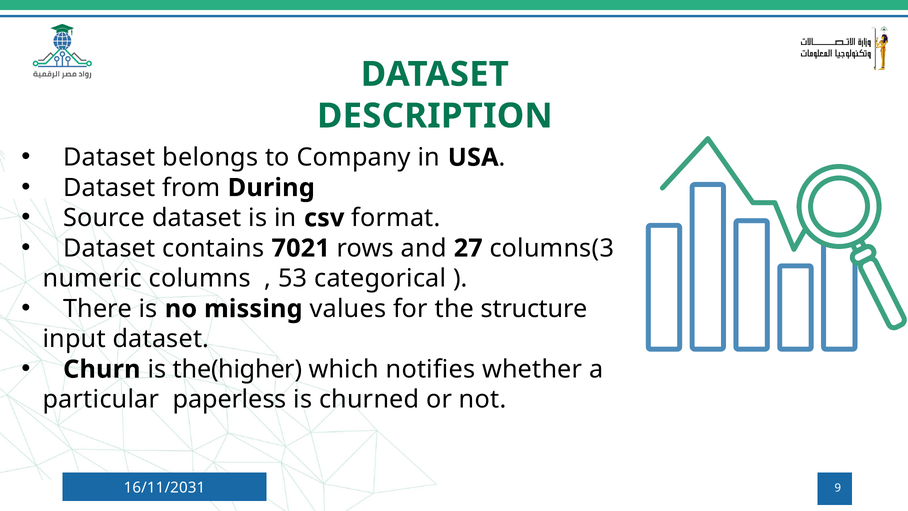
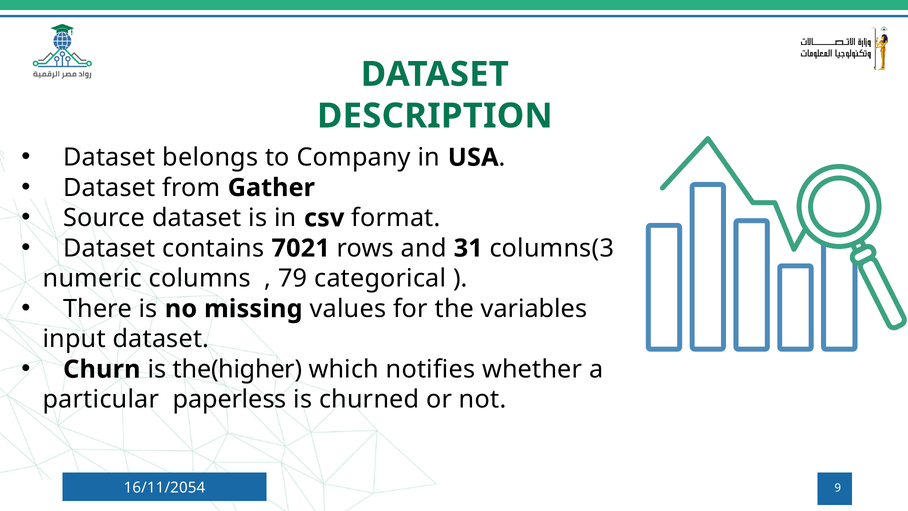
During: During -> Gather (271, 188)
27: 27 -> 31 (468, 248)
53: 53 -> 79 (293, 278)
structure: structure -> variables (534, 309)
16/11/2031: 16/11/2031 -> 16/11/2054 (164, 488)
